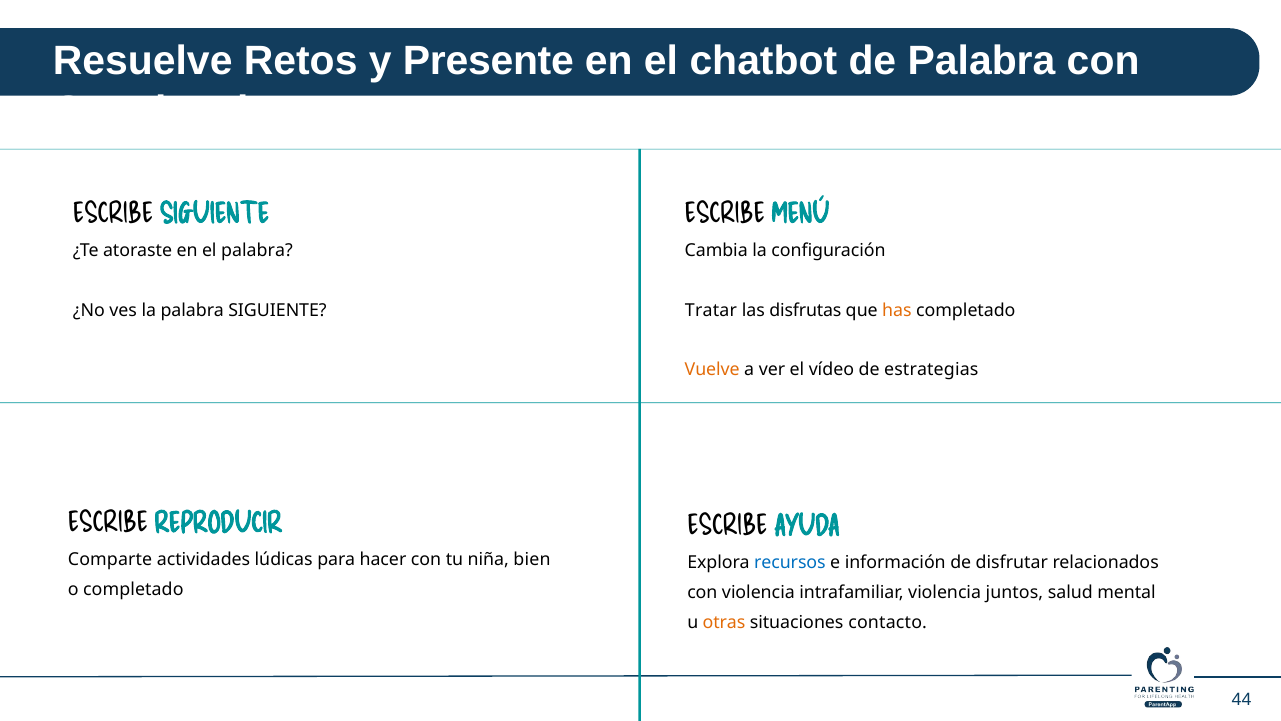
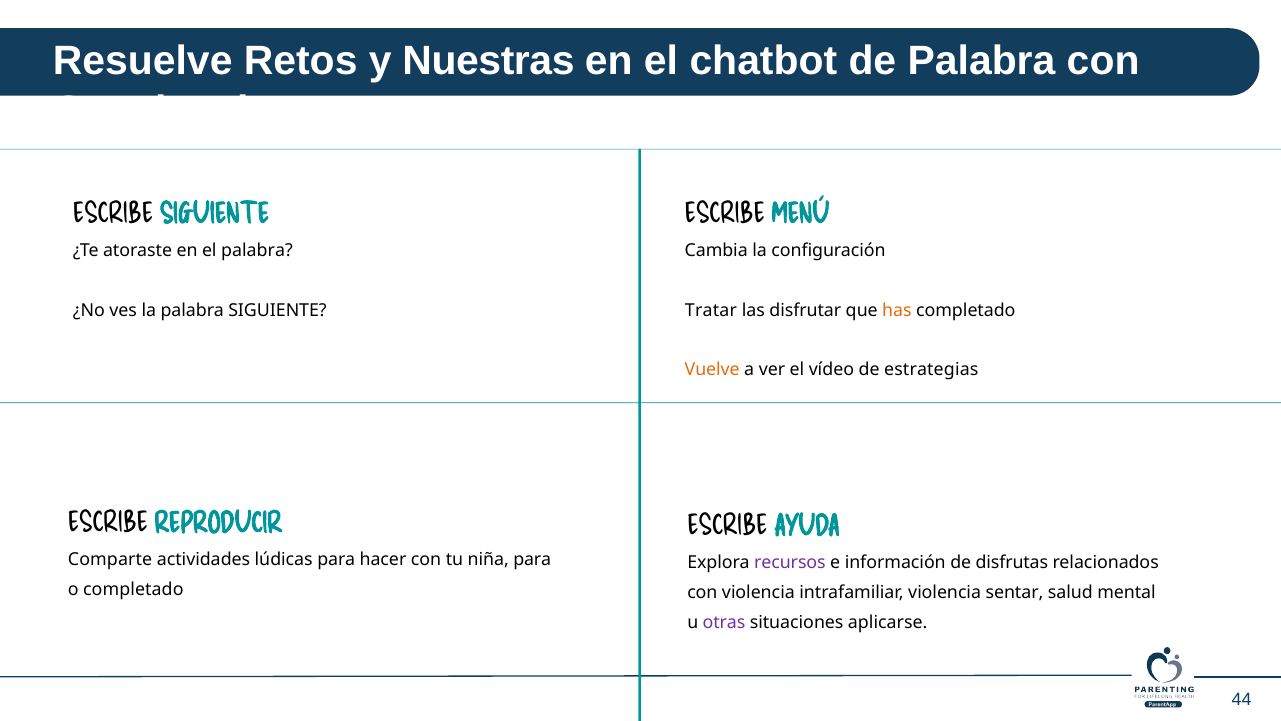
Presente: Presente -> Nuestras (488, 61)
disfrutas: disfrutas -> disfrutar (805, 310)
niña bien: bien -> para (532, 559)
recursos colour: blue -> purple (790, 562)
disfrutar: disfrutar -> disfrutas (1012, 562)
juntos: juntos -> sentar (1014, 592)
otras colour: orange -> purple (724, 622)
contacto: contacto -> aplicarse (888, 622)
